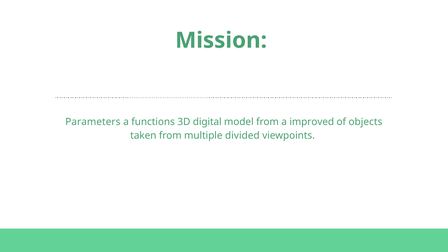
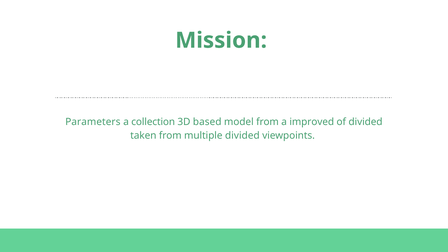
functions: functions -> collection (153, 122)
digital: digital -> based (207, 122)
of objects: objects -> divided (366, 122)
